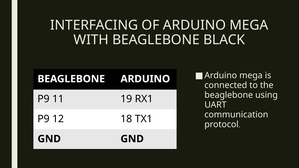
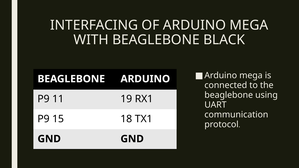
12: 12 -> 15 (58, 119)
